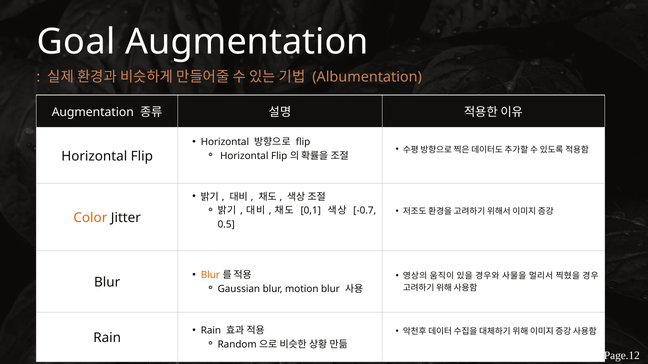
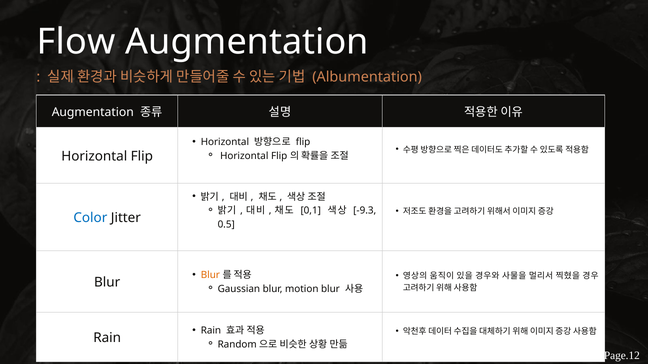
Goal: Goal -> Flow (76, 42)
-0.7: -0.7 -> -9.3 (365, 211)
Color colour: orange -> blue (90, 218)
